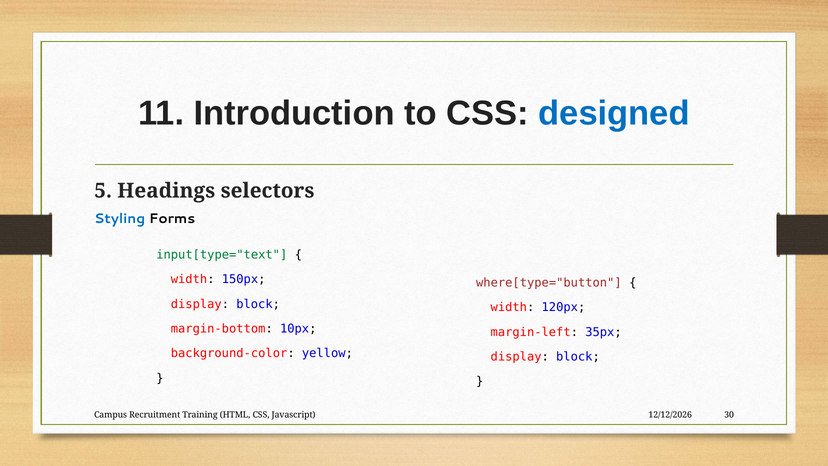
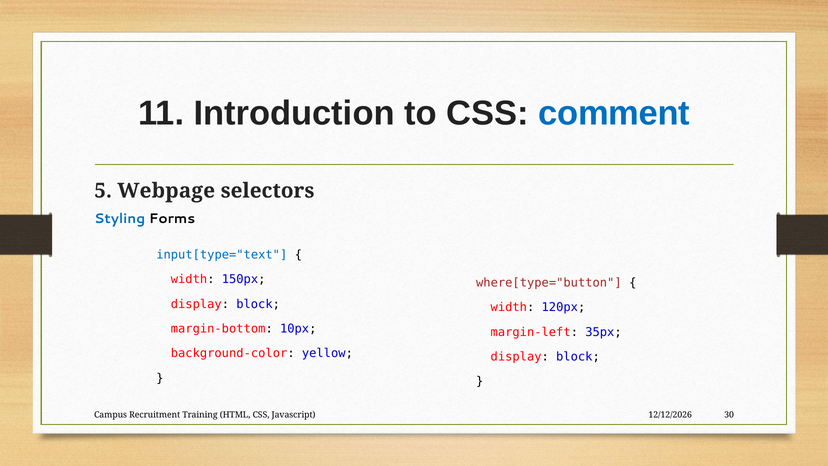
designed: designed -> comment (614, 113)
Headings: Headings -> Webpage (166, 191)
input[type="text colour: green -> blue (222, 255)
